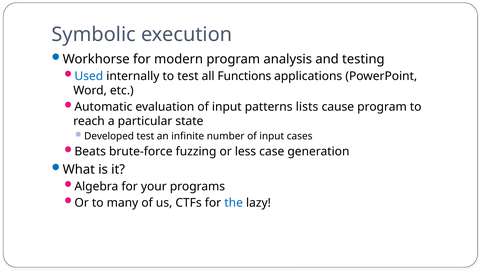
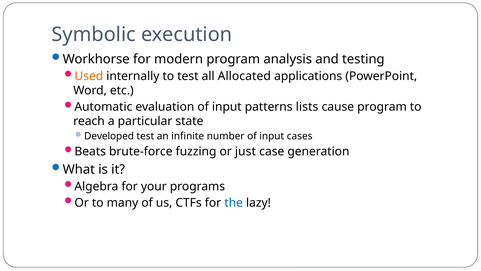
Used colour: blue -> orange (89, 76)
Functions: Functions -> Allocated (244, 76)
less: less -> just (245, 151)
